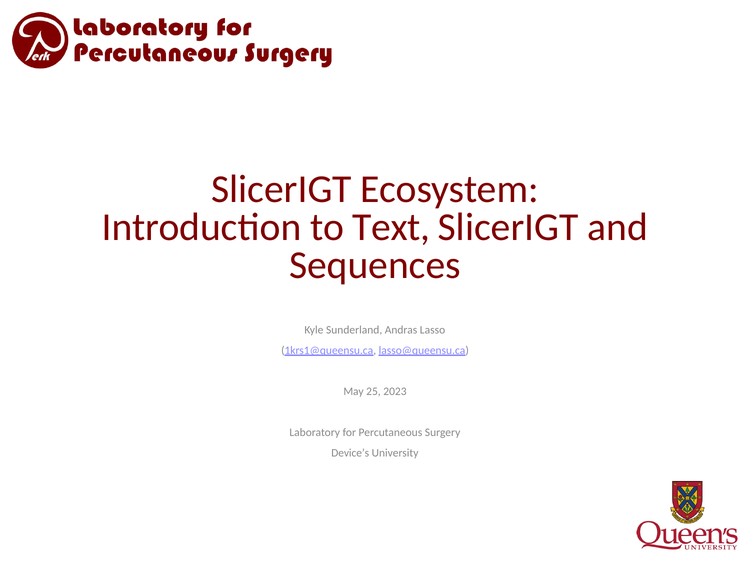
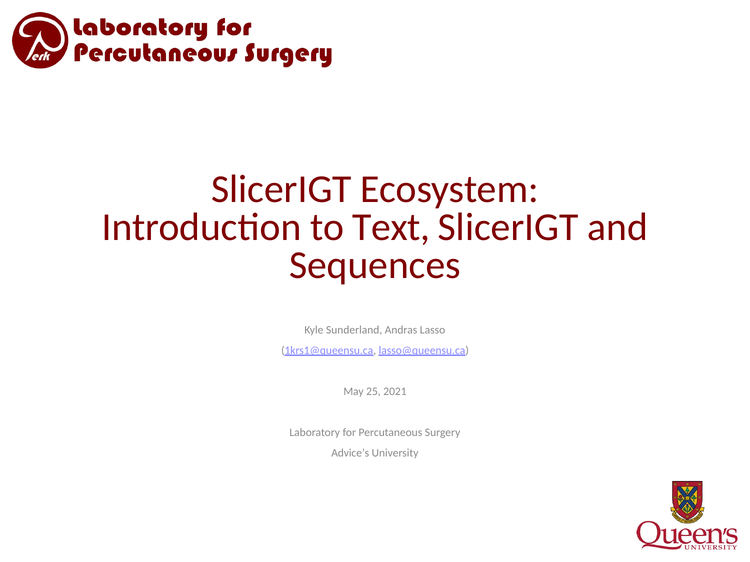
2023: 2023 -> 2021 (395, 392)
Device’s: Device’s -> Advice’s (350, 453)
